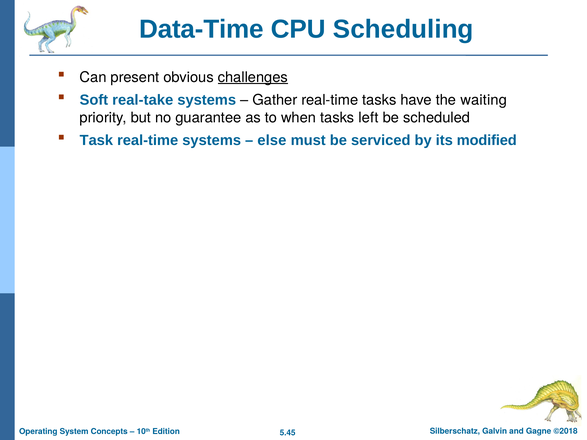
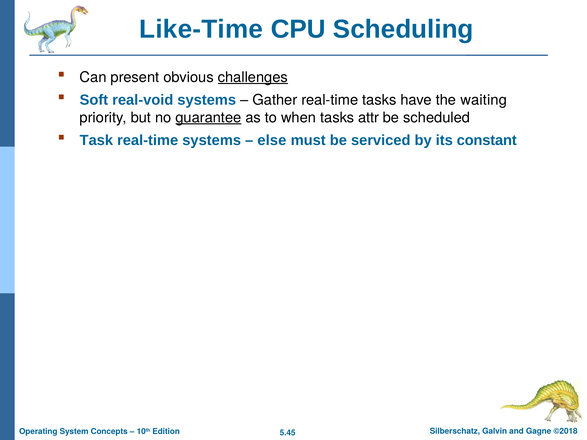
Data-Time: Data-Time -> Like-Time (201, 29)
real-take: real-take -> real-void (143, 100)
guarantee underline: none -> present (208, 118)
left: left -> attr (369, 118)
modified: modified -> constant (487, 140)
